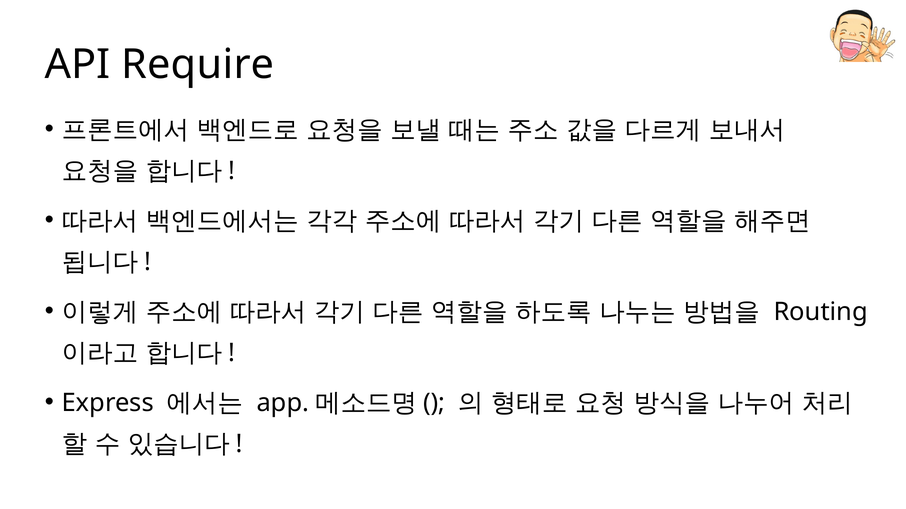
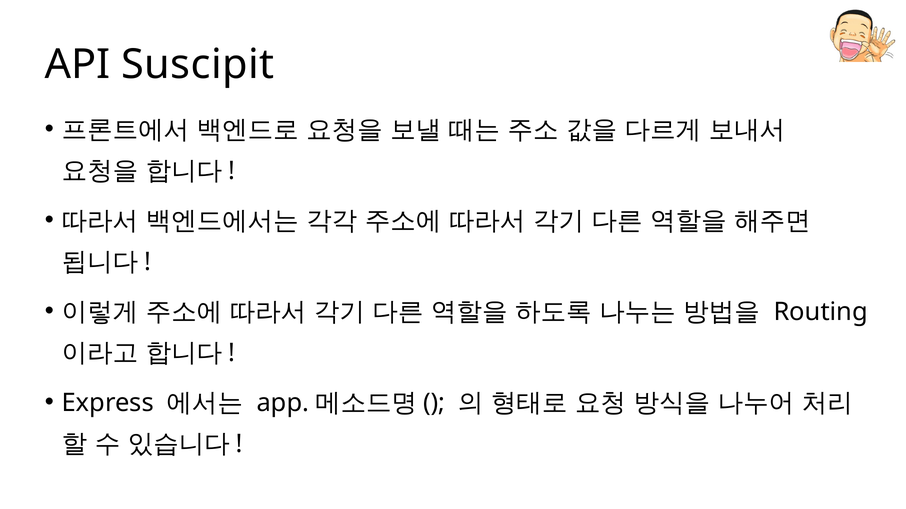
Require: Require -> Suscipit (198, 65)
